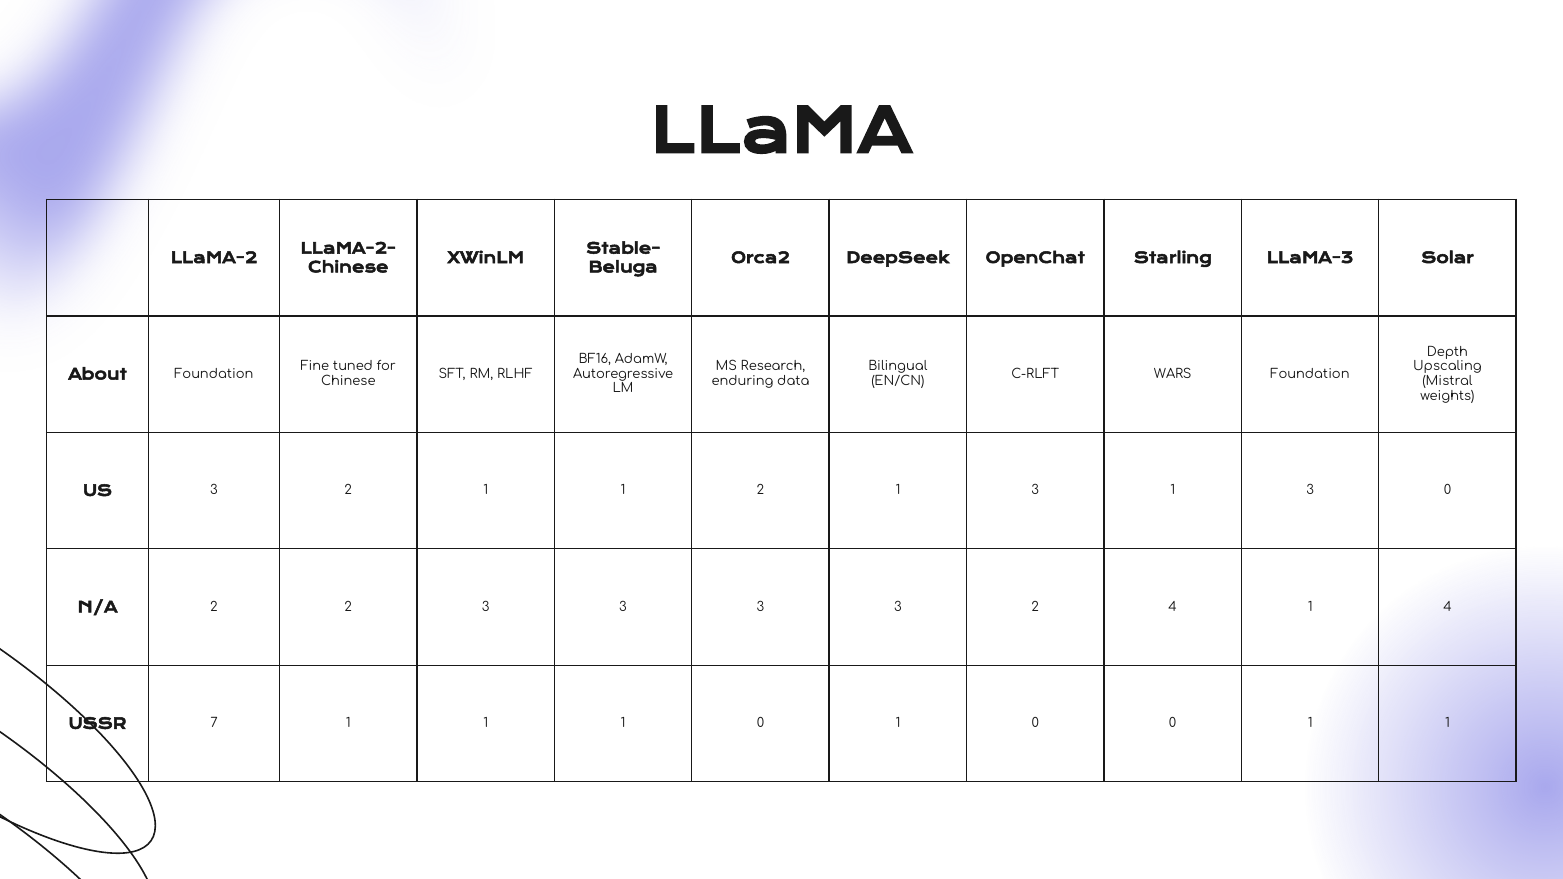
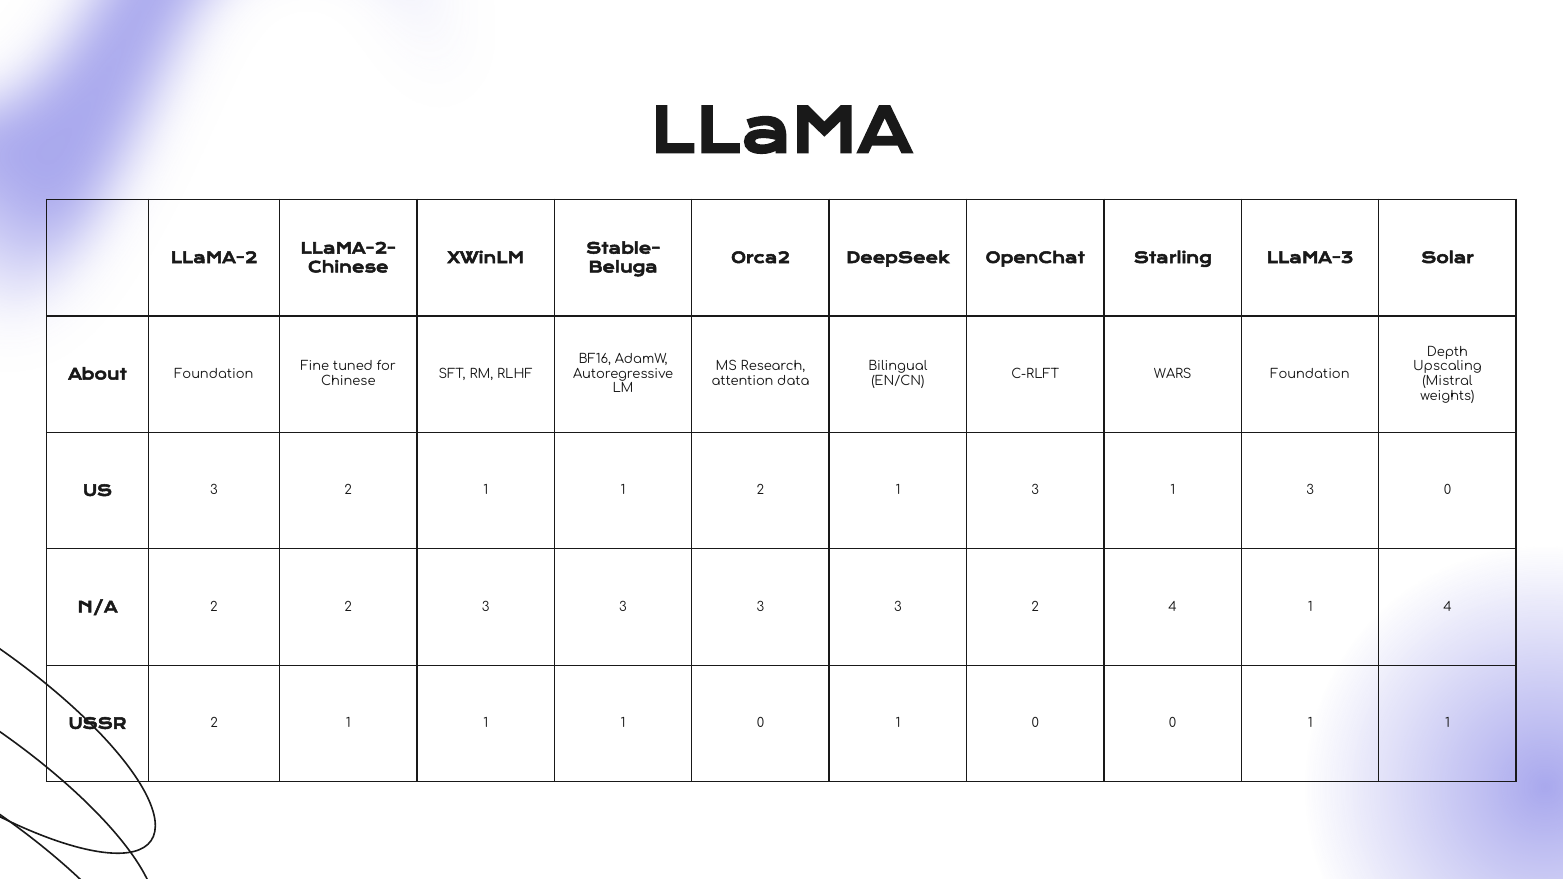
enduring: enduring -> attention (743, 381)
USSR 7: 7 -> 2 (214, 723)
